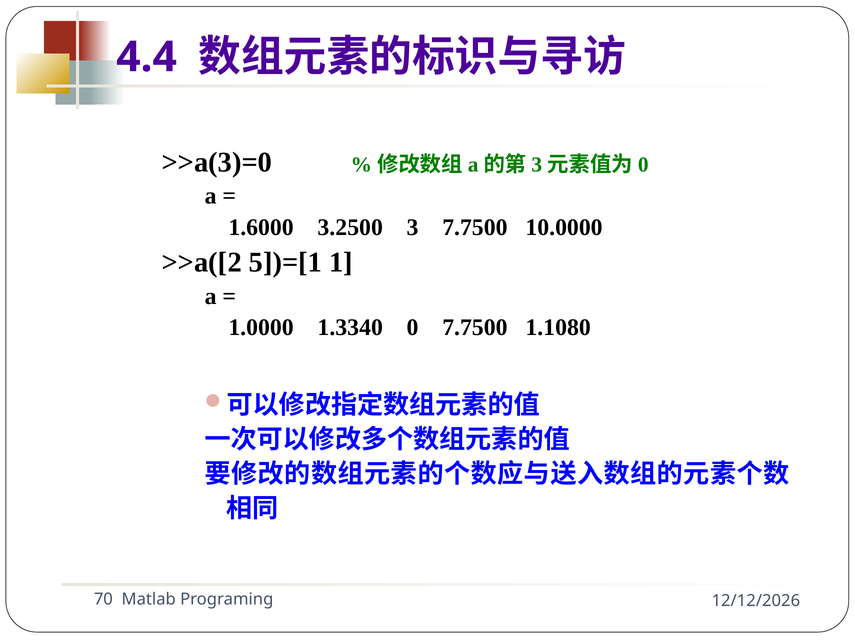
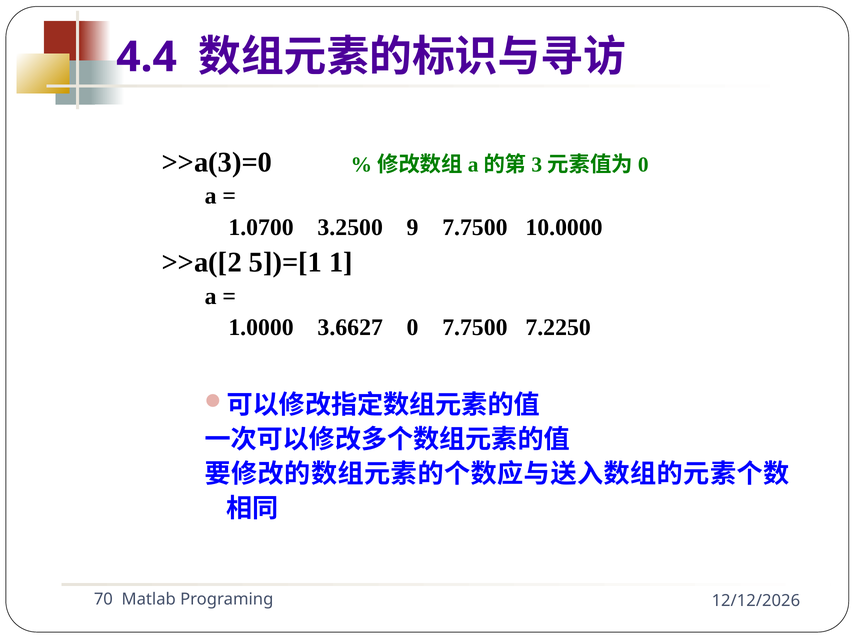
1.6000: 1.6000 -> 1.0700 (261, 227)
3: 3 -> 9 (413, 227)
1.3340: 1.3340 -> 3.6627 (350, 328)
1.1080: 1.1080 -> 7.2250 (558, 328)
